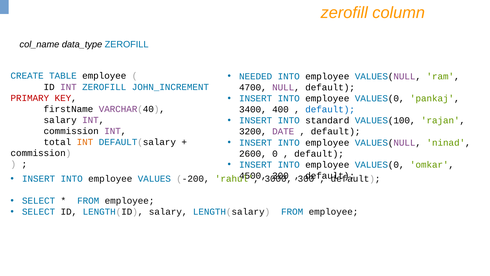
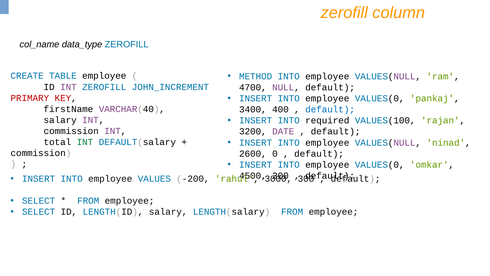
NEEDED: NEEDED -> METHOD (256, 76)
standard: standard -> required (327, 120)
INT colour: orange -> green (85, 142)
